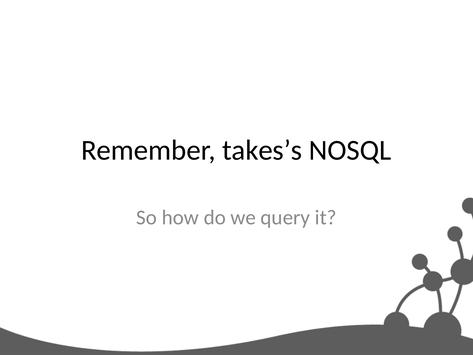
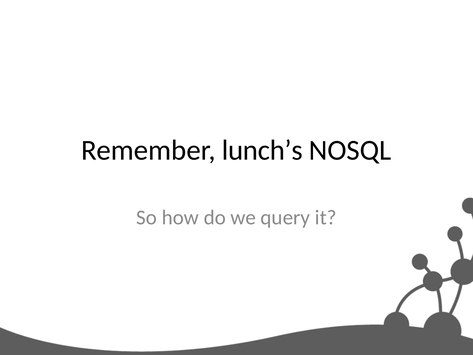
takes’s: takes’s -> lunch’s (262, 150)
